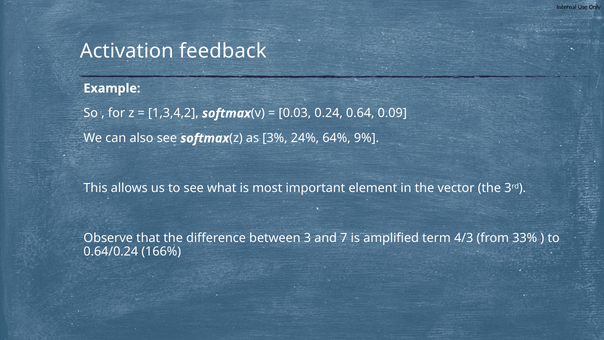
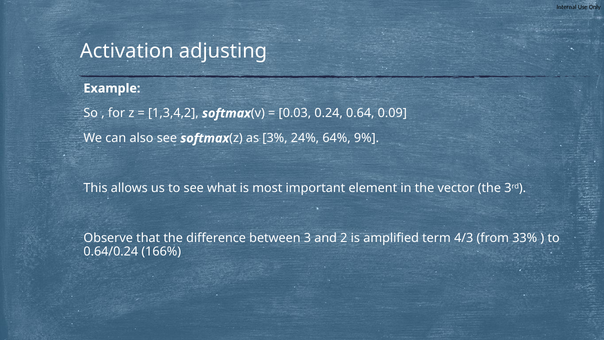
feedback: feedback -> adjusting (223, 51)
7: 7 -> 2 (344, 238)
